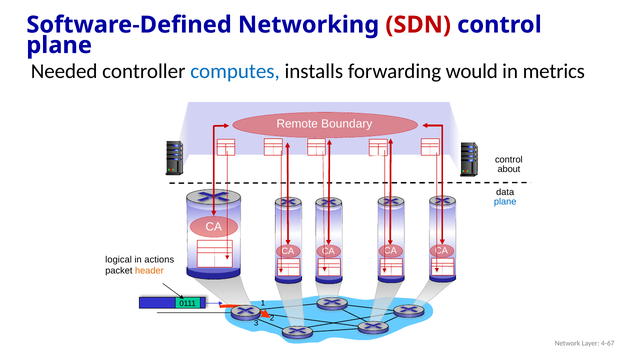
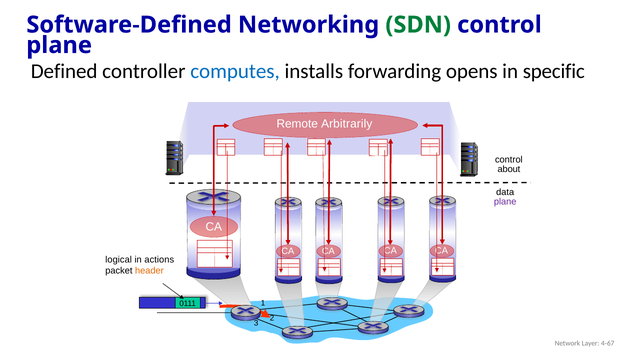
SDN colour: red -> green (418, 25)
Needed: Needed -> Defined (64, 72)
would: would -> opens (472, 72)
metrics: metrics -> specific (554, 72)
Boundary: Boundary -> Arbitrarily (347, 124)
plane colour: blue -> purple (505, 202)
